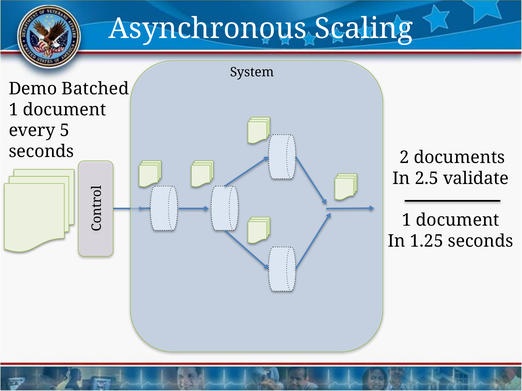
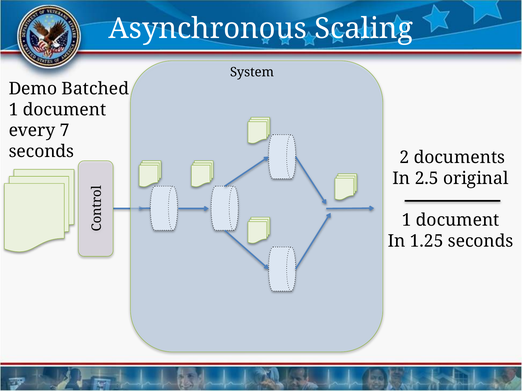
5: 5 -> 7 (65, 131)
validate: validate -> original (476, 179)
